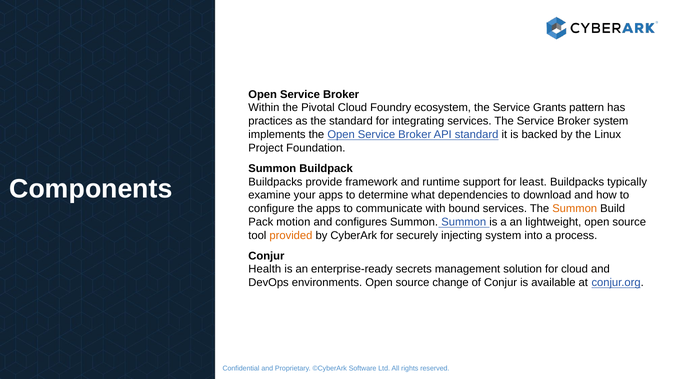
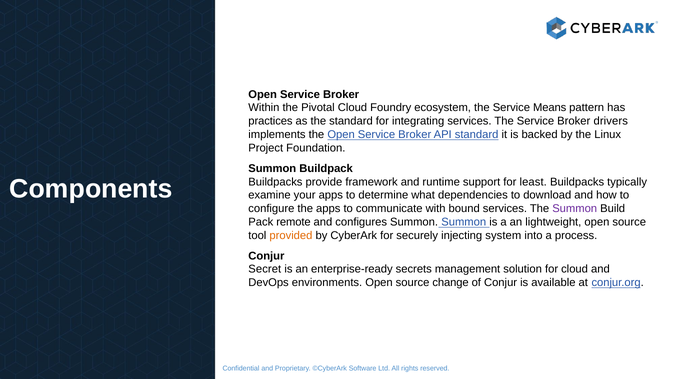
Grants: Grants -> Means (550, 108)
Broker system: system -> drivers (611, 121)
Summon colour: orange -> purple (575, 209)
motion: motion -> remote (293, 222)
Health: Health -> Secret (265, 269)
